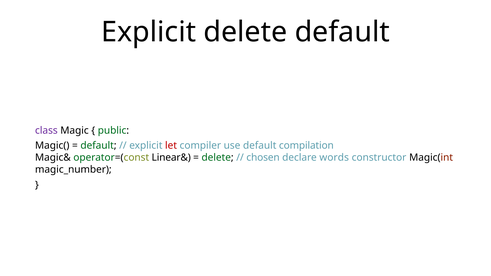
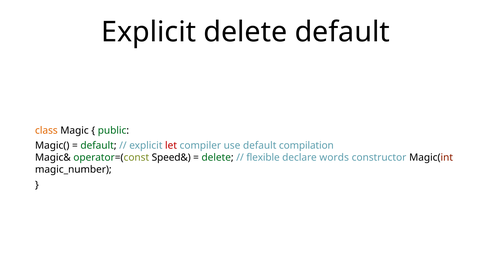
class colour: purple -> orange (46, 131)
Linear&: Linear& -> Speed& (171, 158)
chosen: chosen -> flexible (263, 158)
